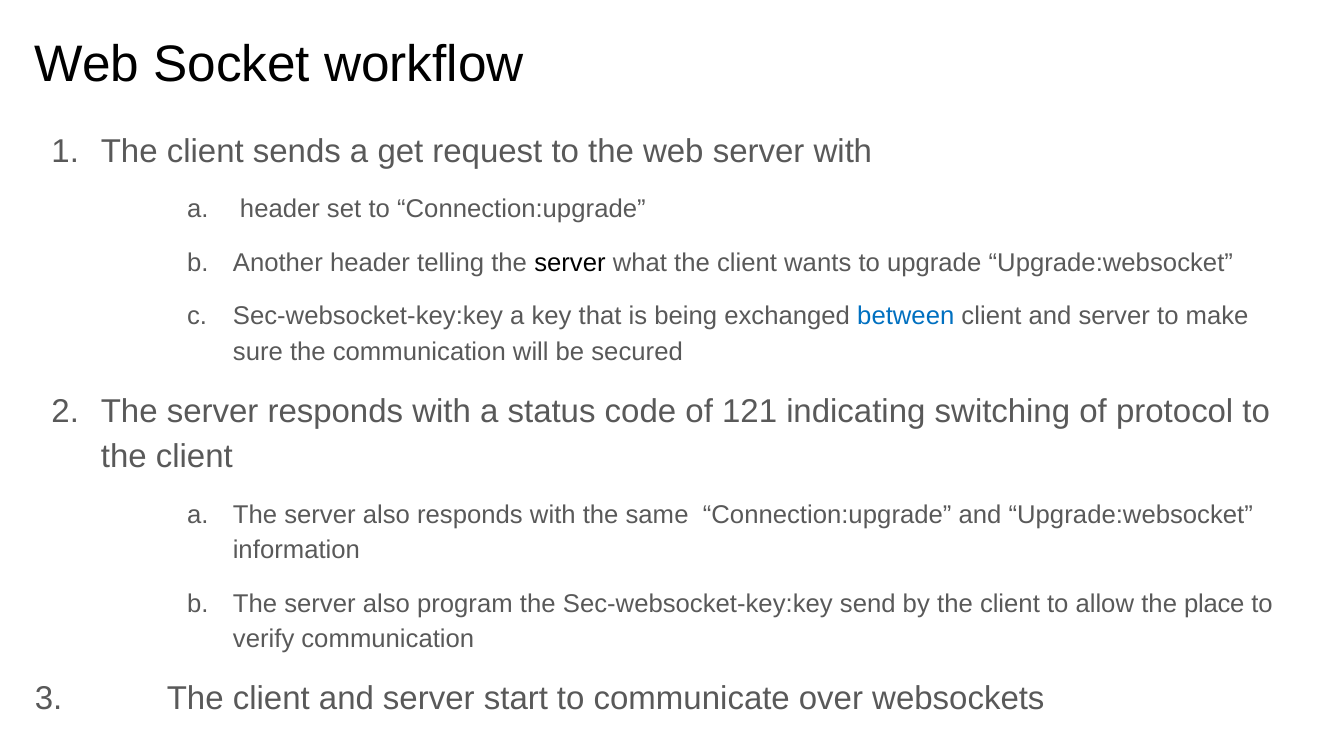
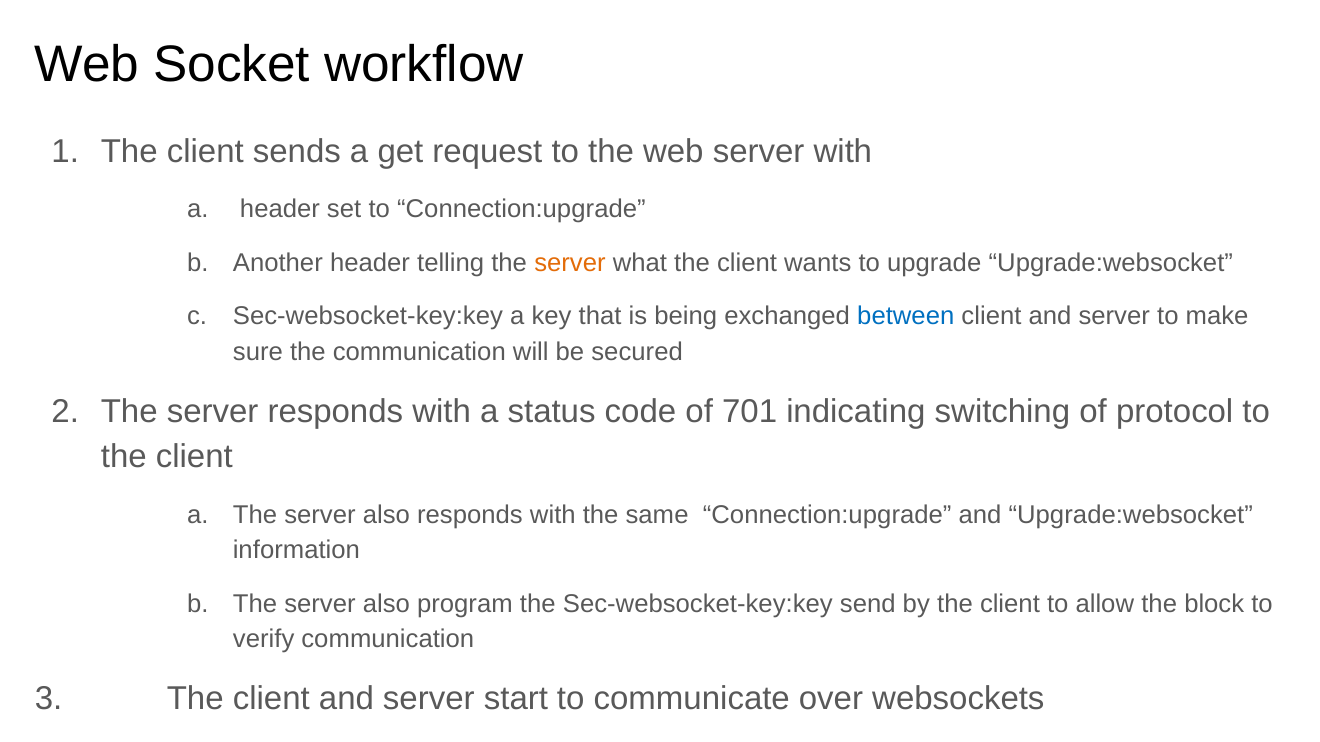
server colour: black -> orange (570, 263)
121: 121 -> 701 (750, 412)
place: place -> block (1214, 604)
